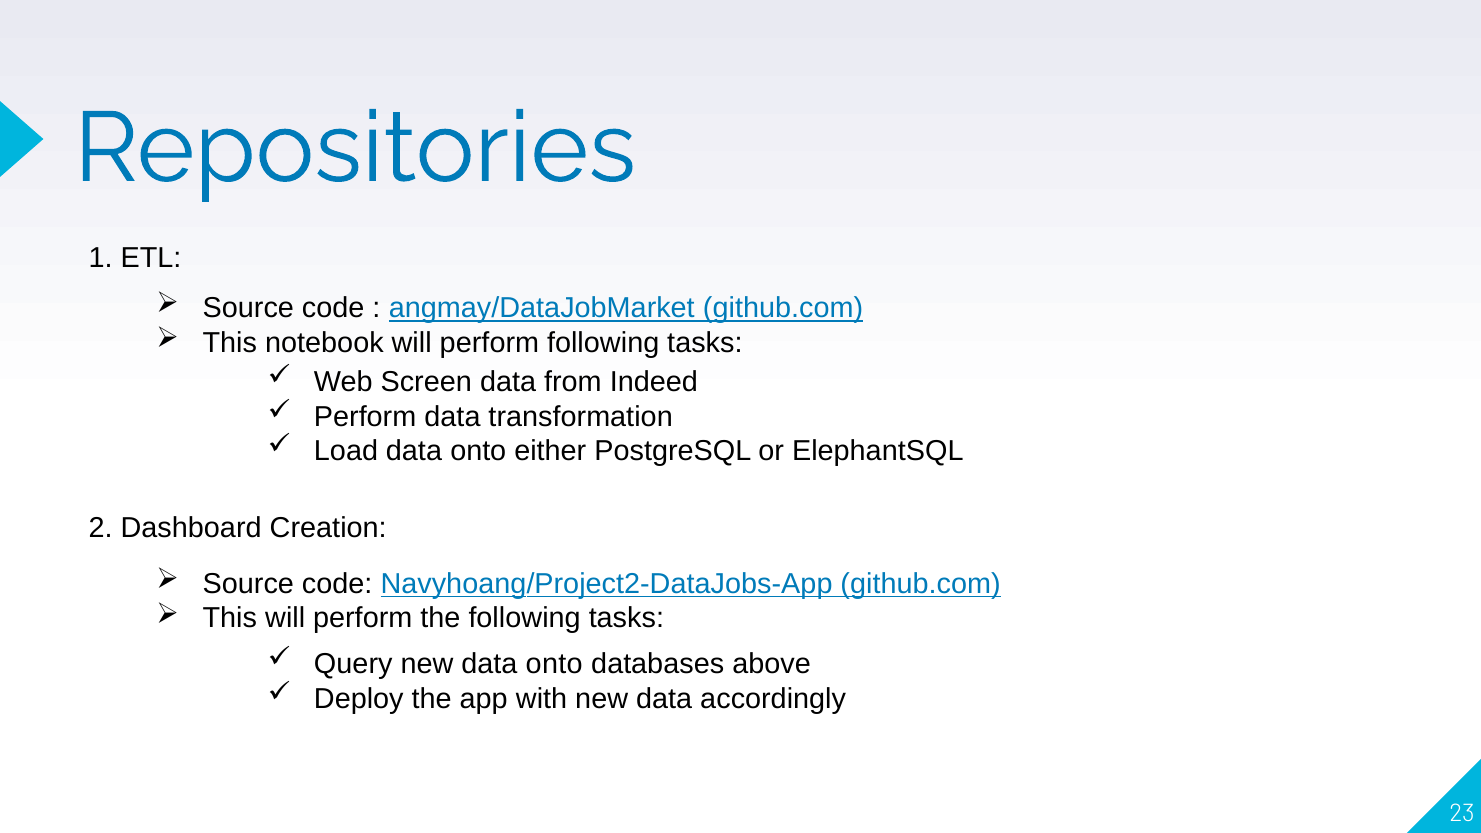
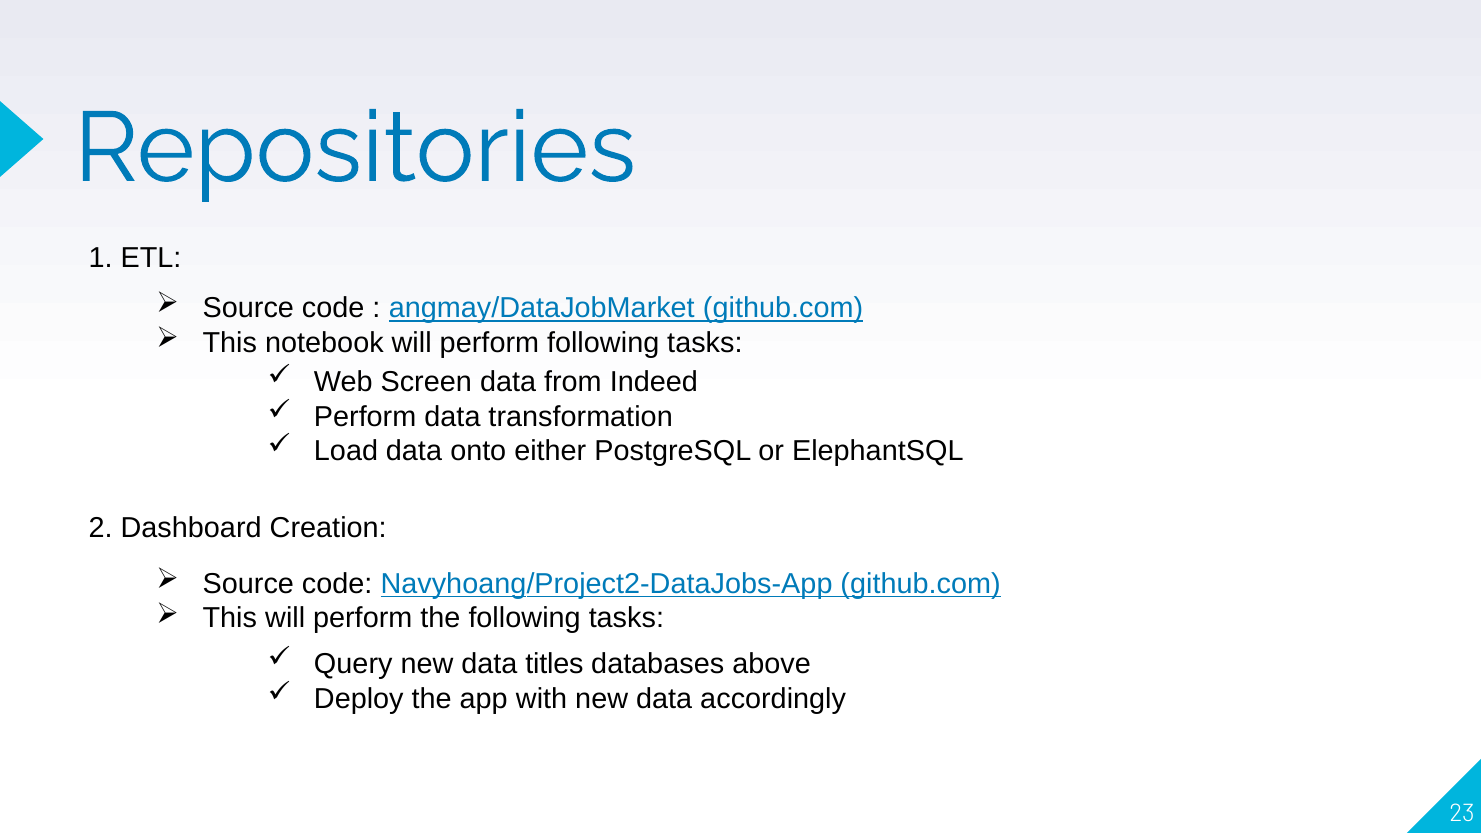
new data onto: onto -> titles (554, 664)
